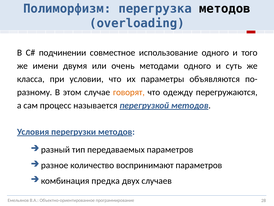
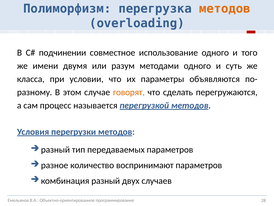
методов colour: black -> orange (225, 9)
очень: очень -> разум (123, 66)
одежду: одежду -> сделать (178, 92)
комбинация предка: предка -> разный (106, 180)
